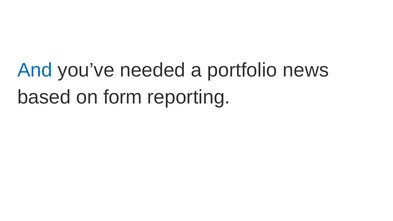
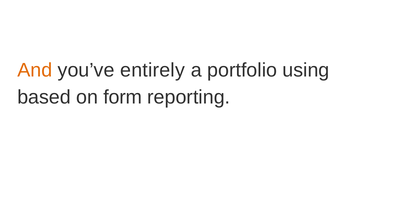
And colour: blue -> orange (35, 70)
needed: needed -> entirely (153, 70)
news: news -> using (306, 70)
